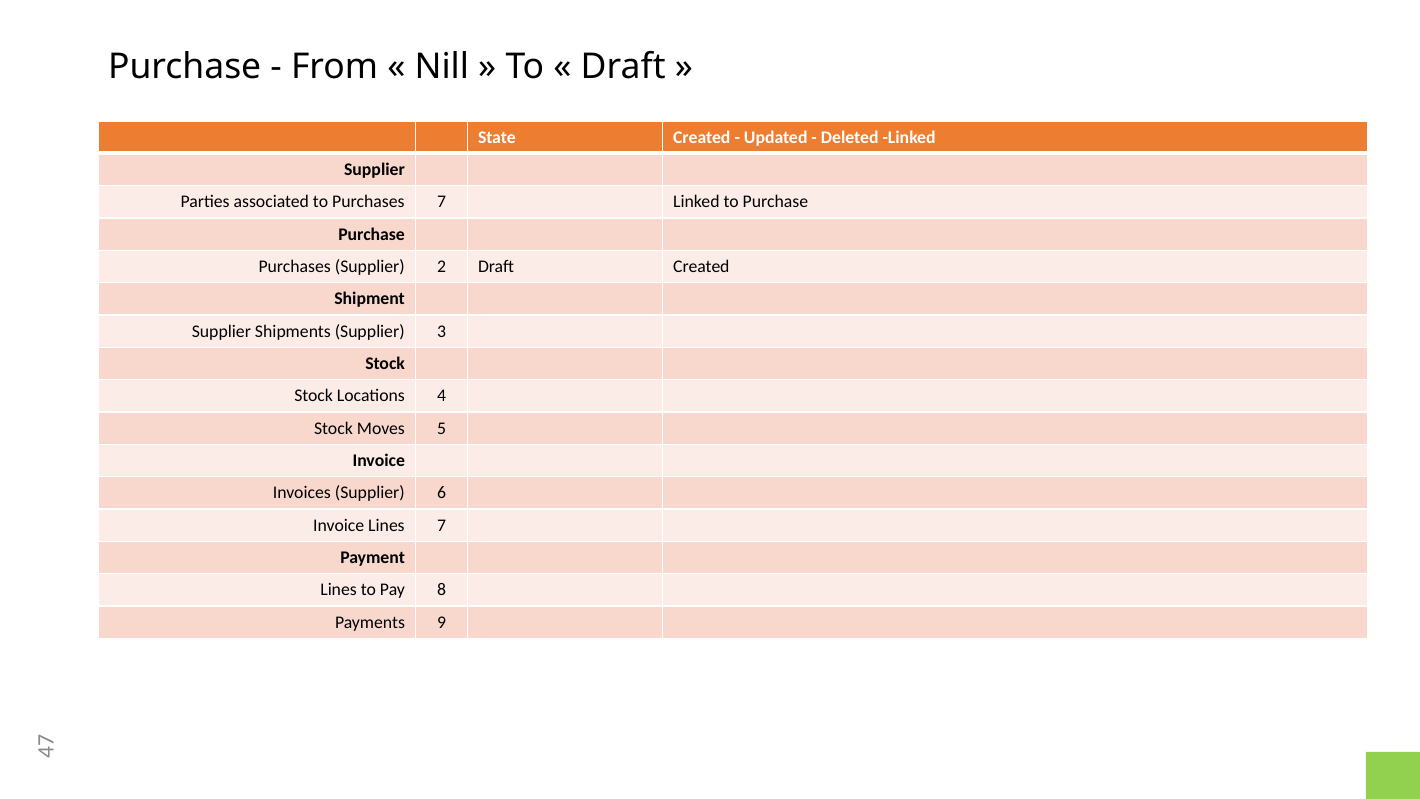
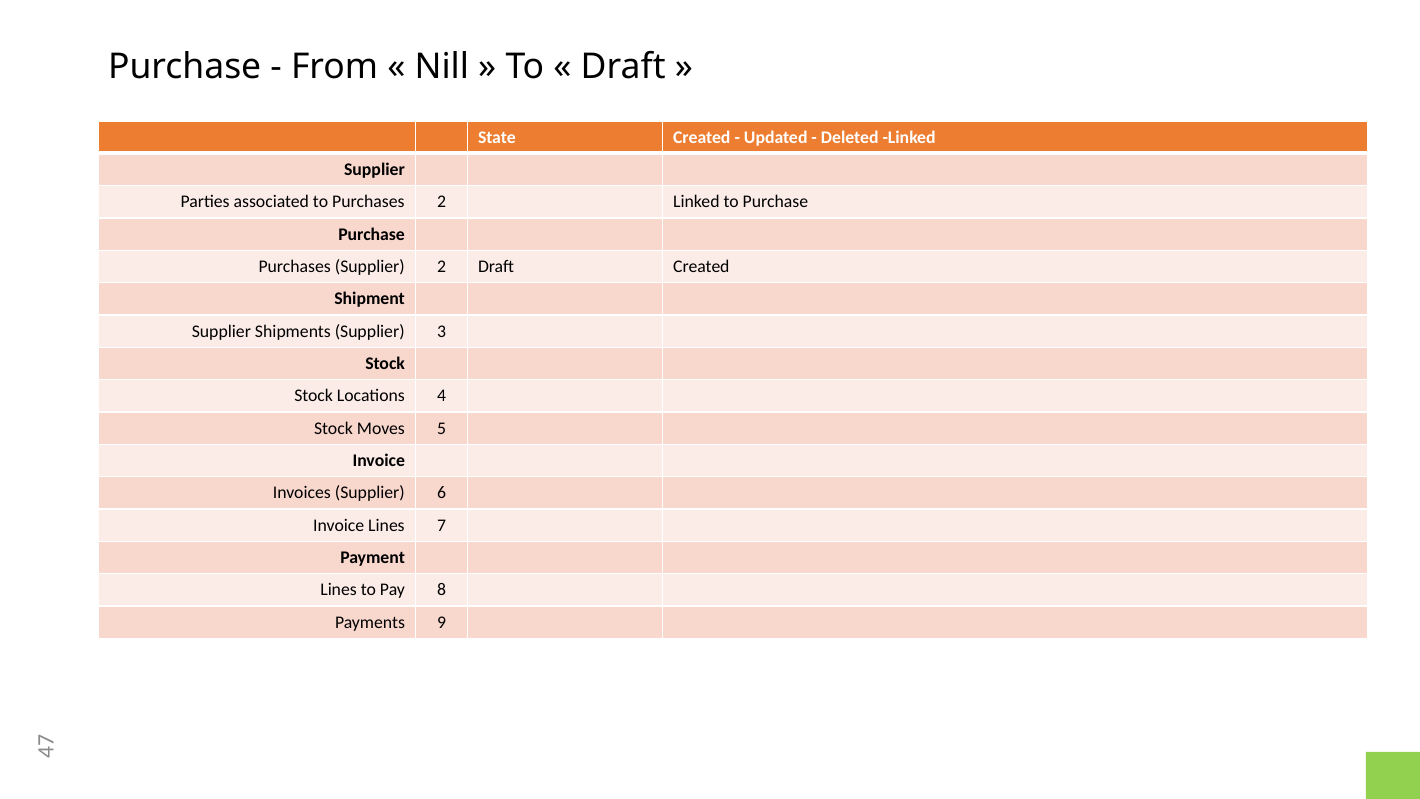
Purchases 7: 7 -> 2 (442, 202)
